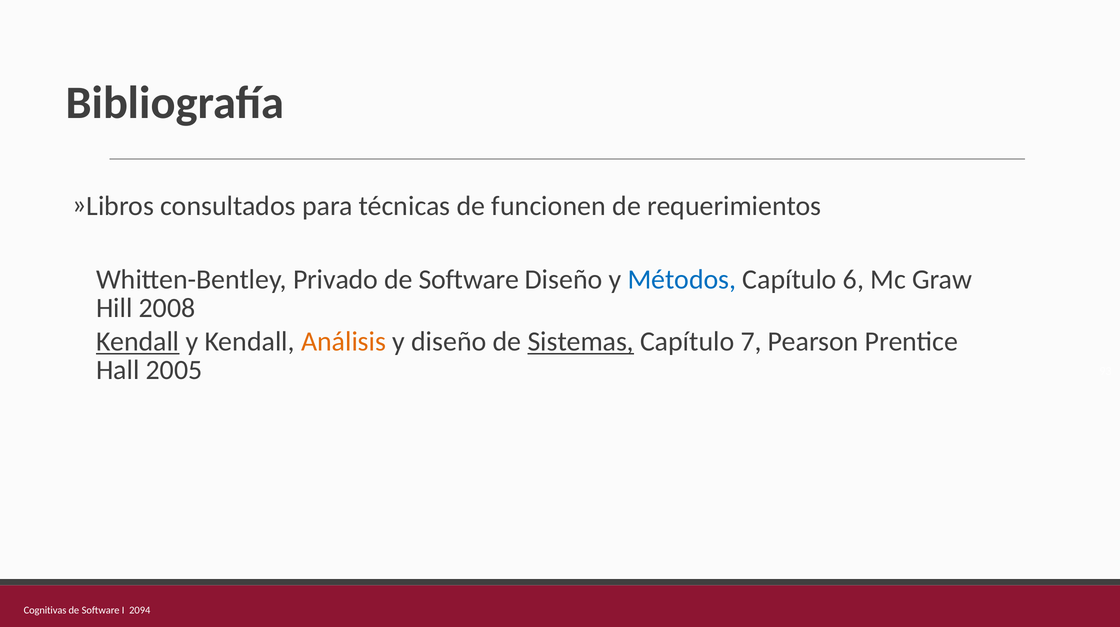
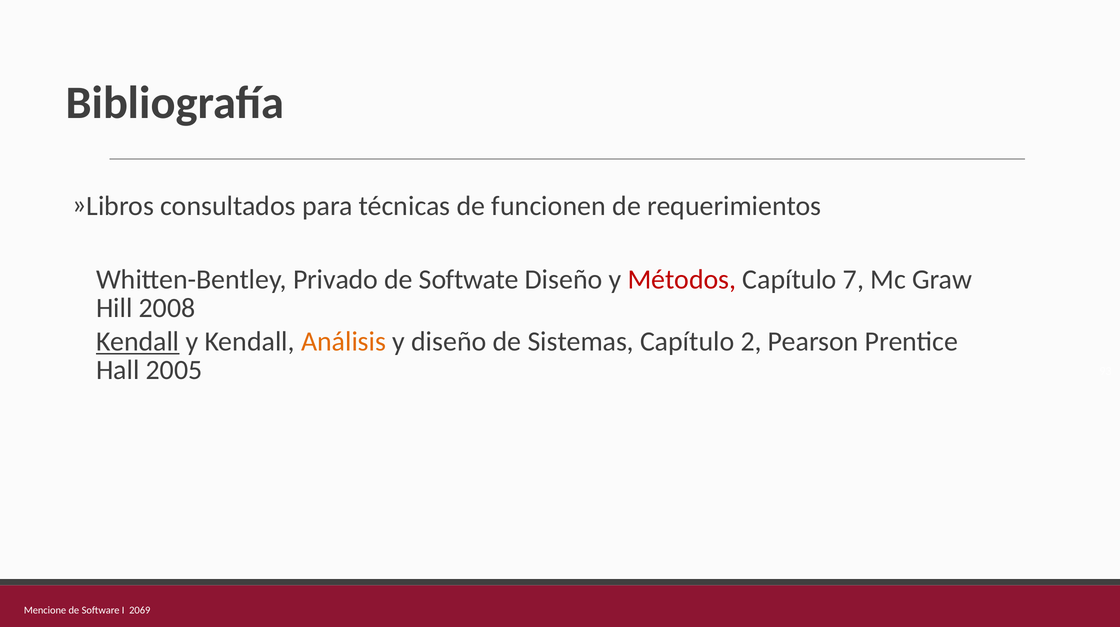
Software: Software -> Softwate (469, 280)
Métodos colour: blue -> red (682, 280)
6: 6 -> 7 (854, 280)
Sistemas underline: present -> none (581, 342)
7: 7 -> 2 (751, 342)
Cognitivas: Cognitivas -> Mencione (45, 611)
2094: 2094 -> 2069 (140, 611)
